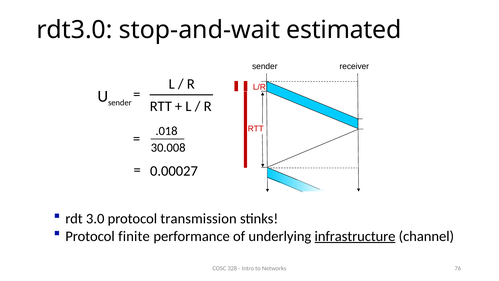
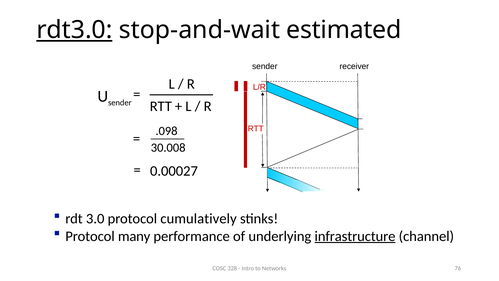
rdt3.0 underline: none -> present (74, 30)
.018: .018 -> .098 (166, 131)
transmission: transmission -> cumulatively (199, 218)
finite: finite -> many (134, 236)
